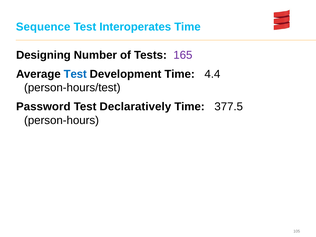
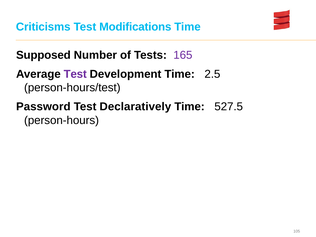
Sequence: Sequence -> Criticisms (43, 27)
Interoperates: Interoperates -> Modifications (135, 27)
Designing: Designing -> Supposed (43, 55)
Test colour: blue -> purple (75, 74)
4.4: 4.4 -> 2.5 (212, 74)
377.5: 377.5 -> 527.5 (229, 107)
